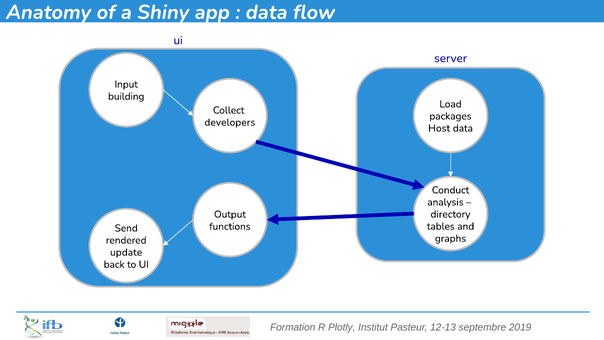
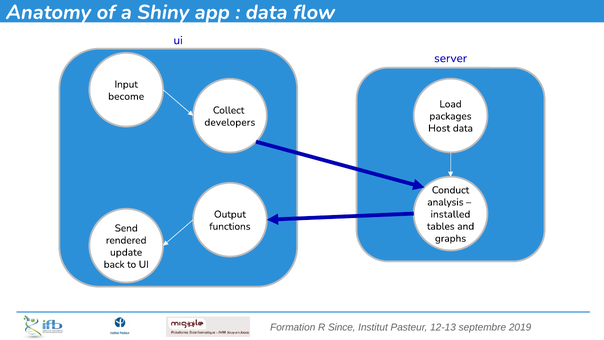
building: building -> become (126, 96)
directory: directory -> installed (450, 214)
Plotly: Plotly -> Since (342, 327)
